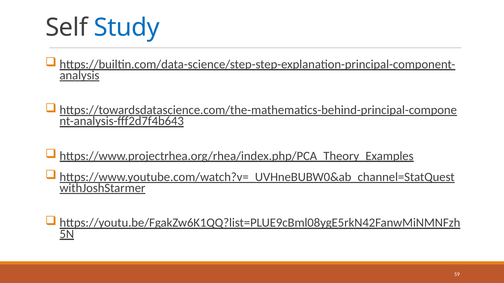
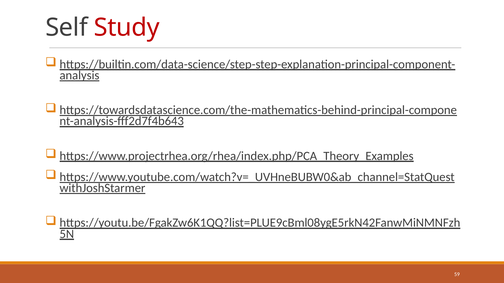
Study colour: blue -> red (127, 28)
